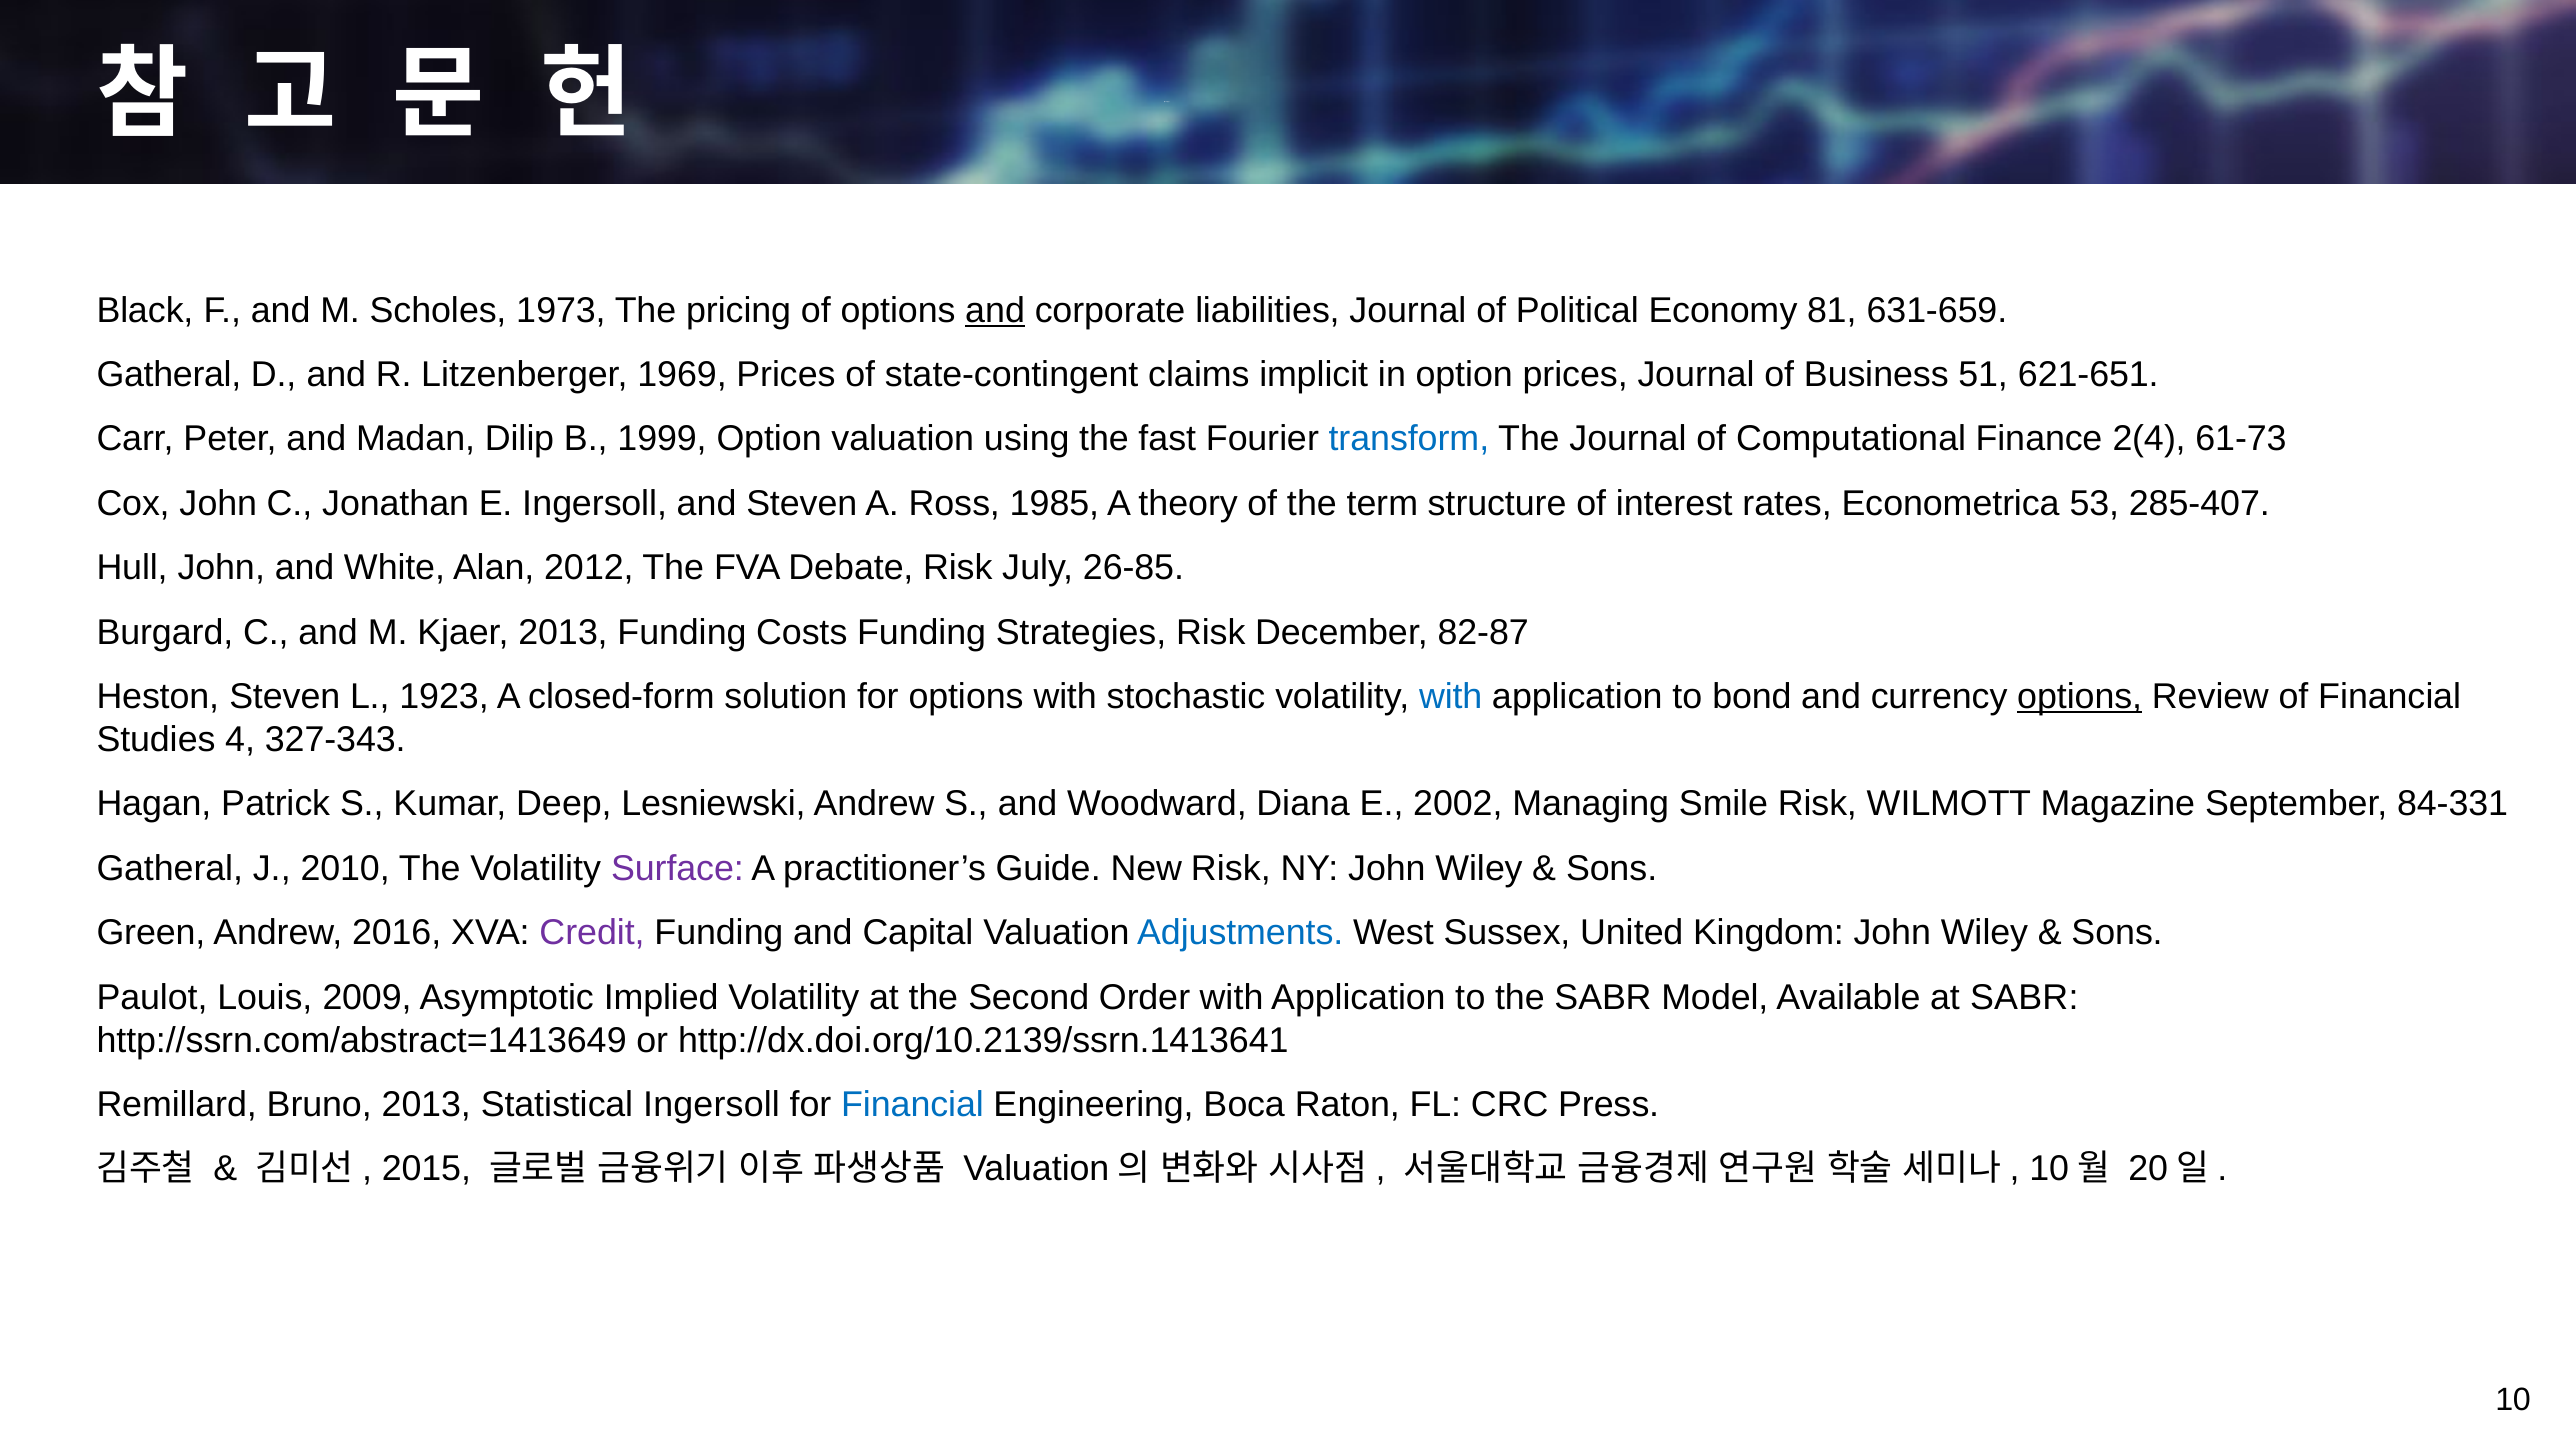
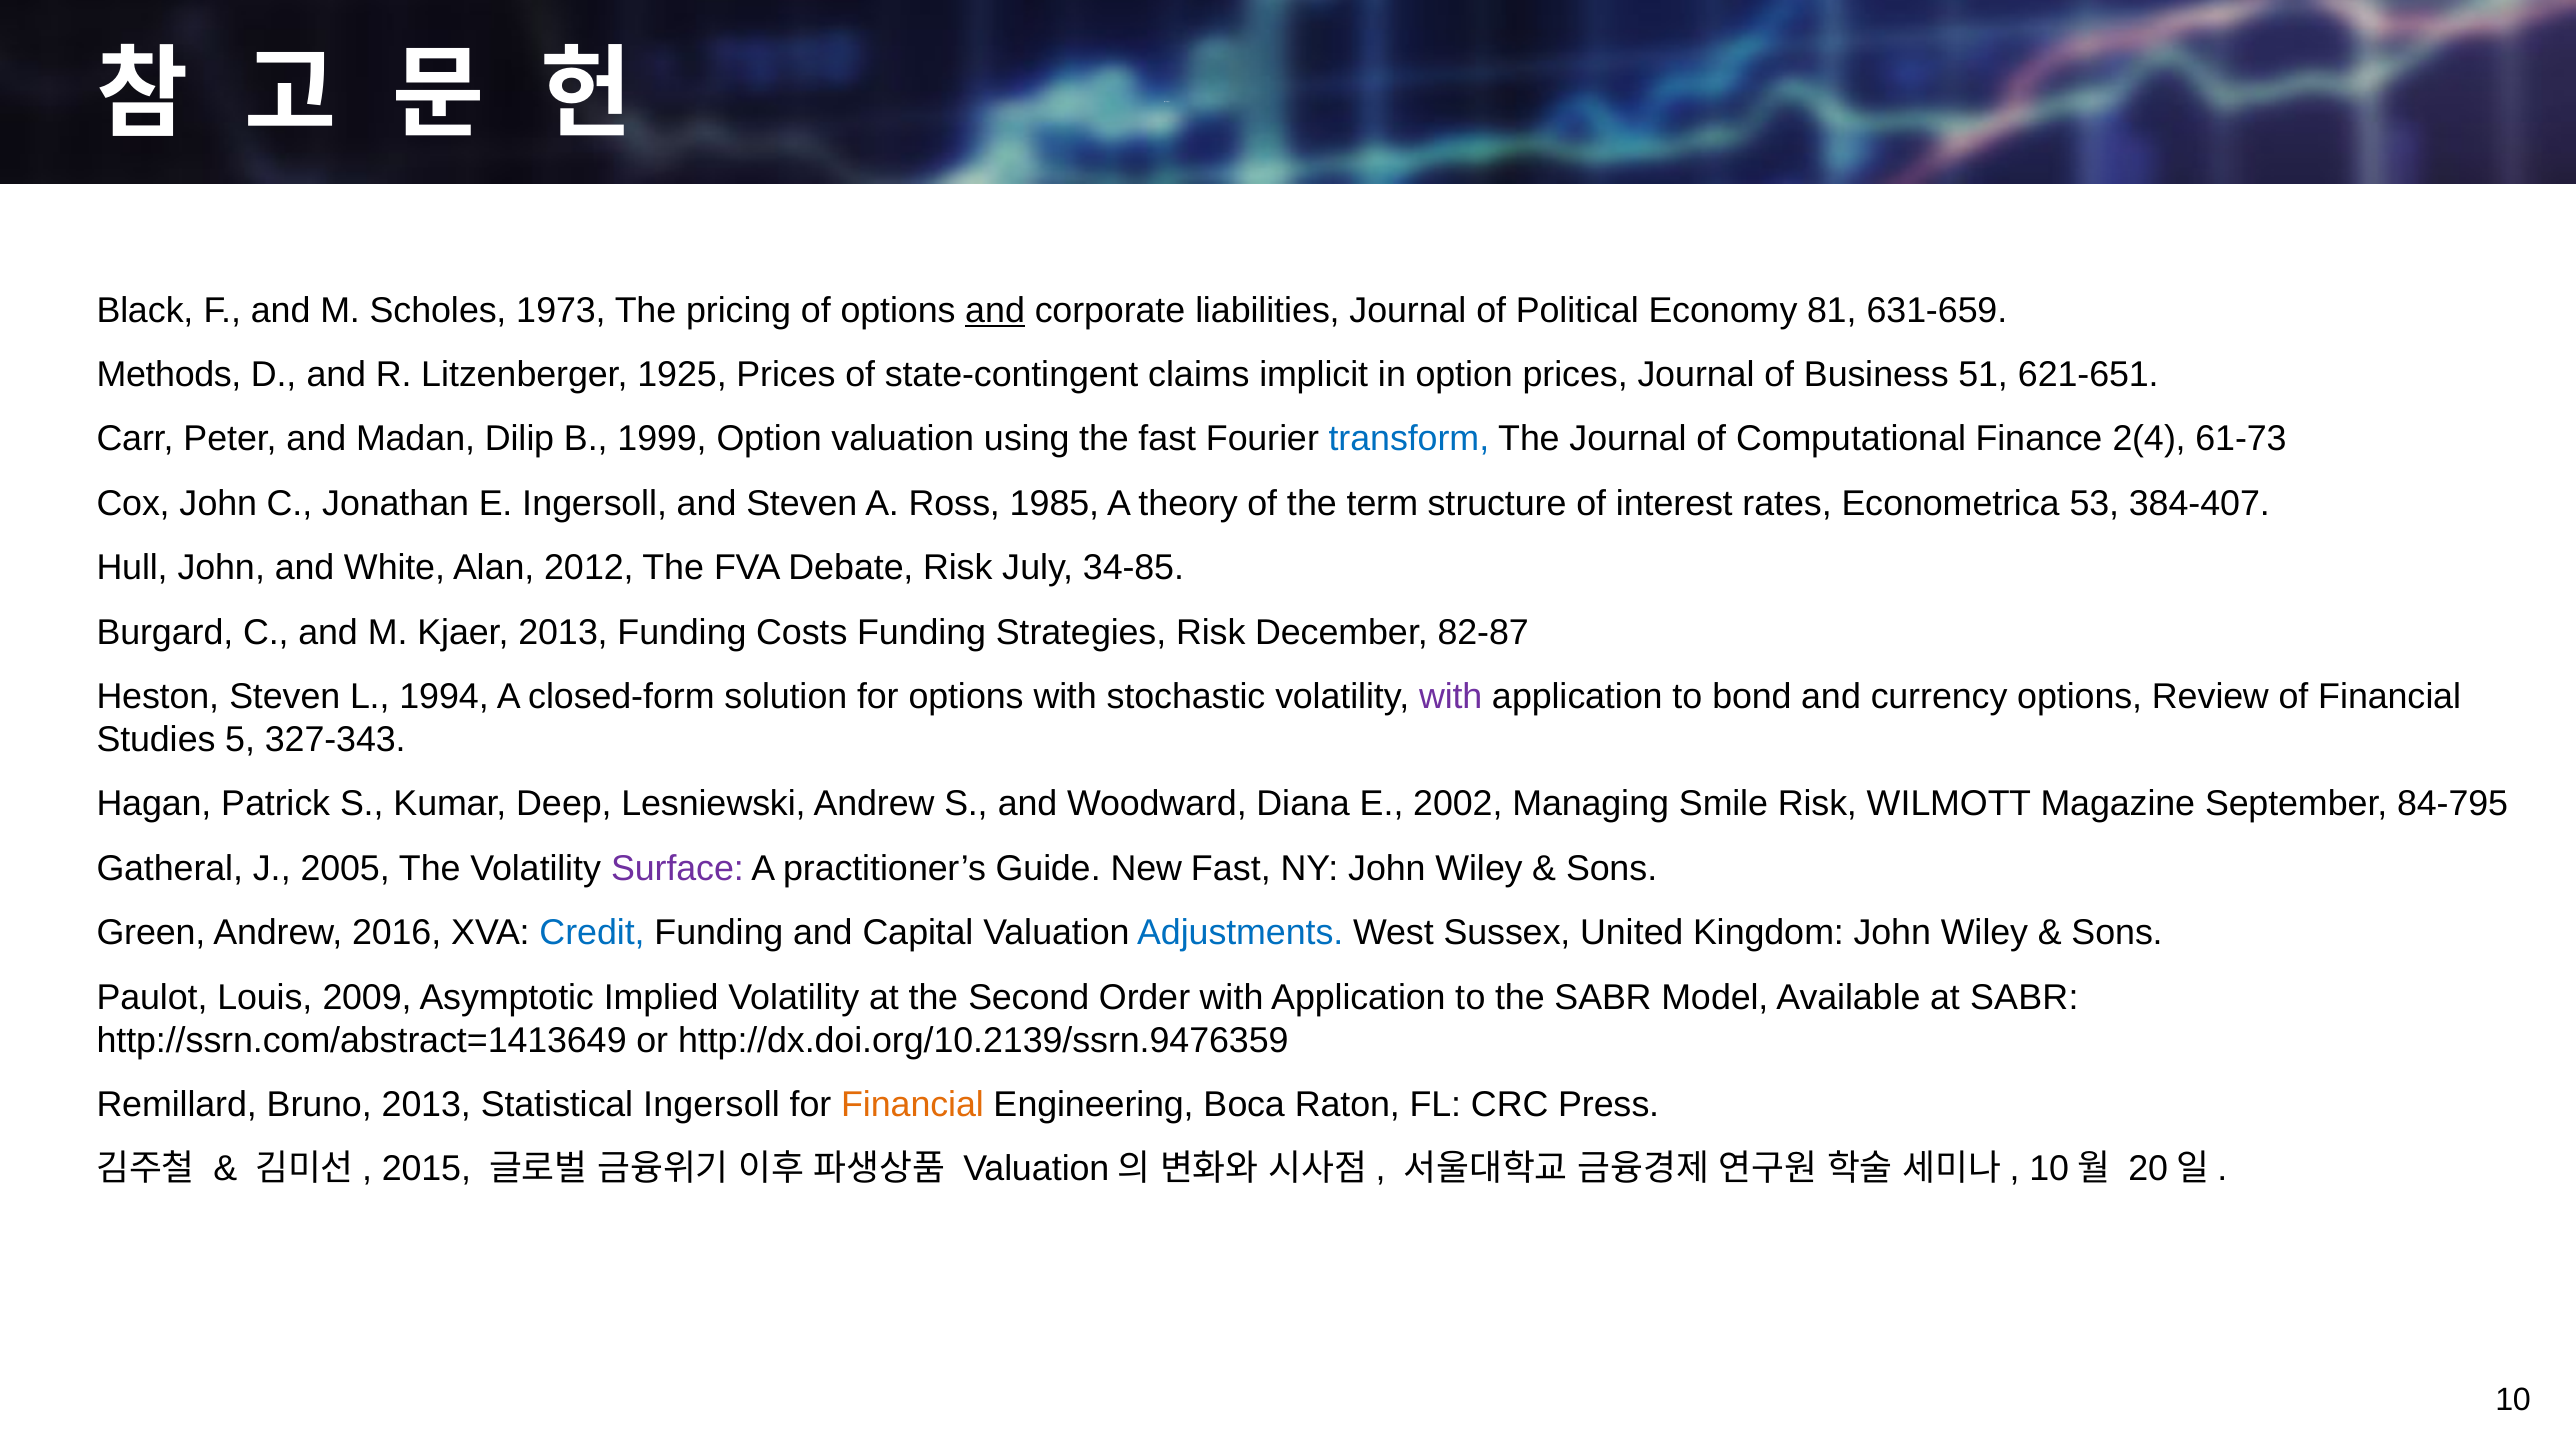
Gatheral: Gatheral -> Methods (169, 375)
1969: 1969 -> 1925 (682, 375)
285-407: 285-407 -> 384-407 (2199, 504)
26-85: 26-85 -> 34-85 (1133, 568)
1923: 1923 -> 1994 (444, 697)
with colour: blue -> purple (1451, 697)
options underline: present -> none (2080, 697)
4: 4 -> 5 (240, 740)
84-331: 84-331 -> 84-795 (2453, 804)
2010: 2010 -> 2005 (345, 869)
New Risk: Risk -> Fast (1231, 869)
Credit colour: purple -> blue (592, 933)
http://dx.doi.org/10.2139/ssrn.1413641: http://dx.doi.org/10.2139/ssrn.1413641 -> http://dx.doi.org/10.2139/ssrn.9476359 (983, 1040)
Financial colour: blue -> orange (913, 1105)
